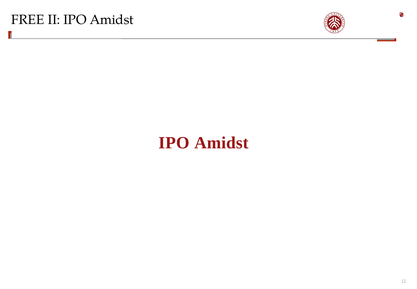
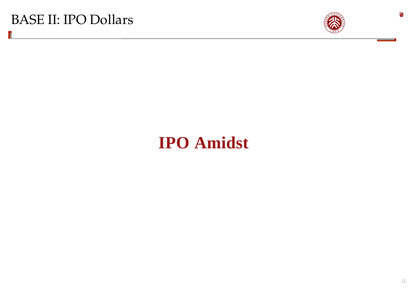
FREE: FREE -> BASE (28, 20)
II IPO Amidst: Amidst -> Dollars (112, 20)
